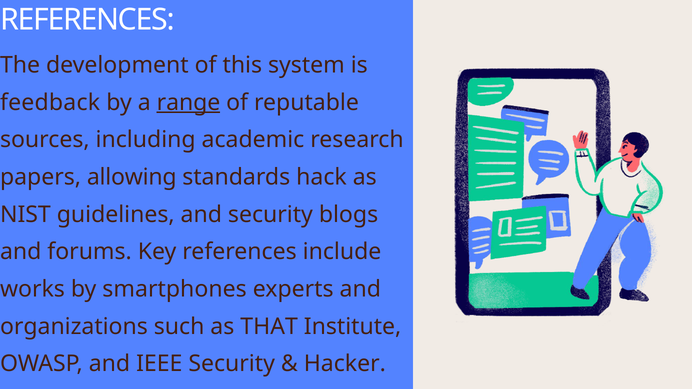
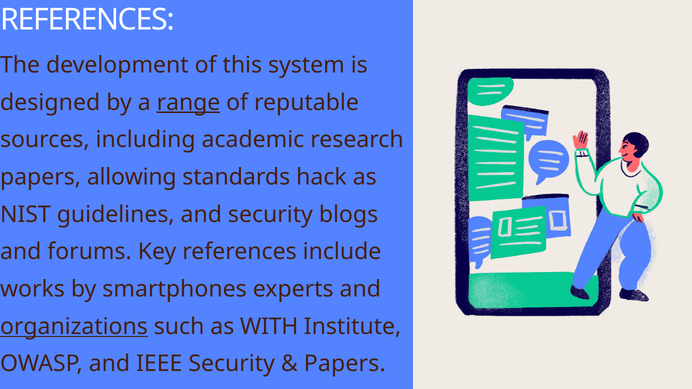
feedback: feedback -> designed (50, 103)
organizations underline: none -> present (74, 327)
THAT: THAT -> WITH (269, 327)
Hacker: Hacker -> Papers (345, 364)
